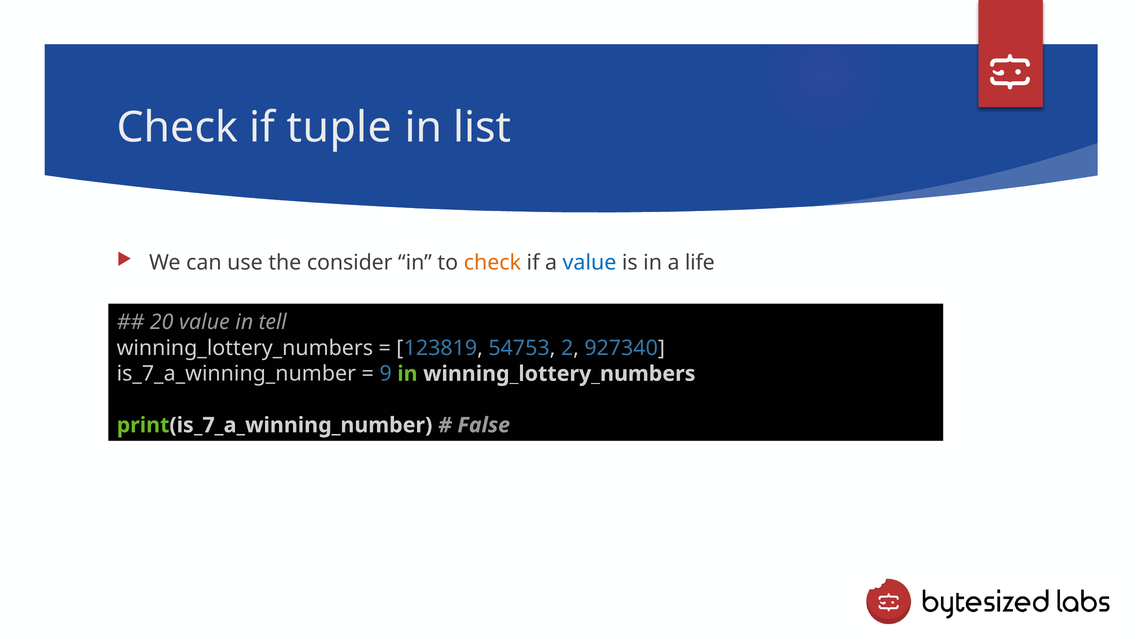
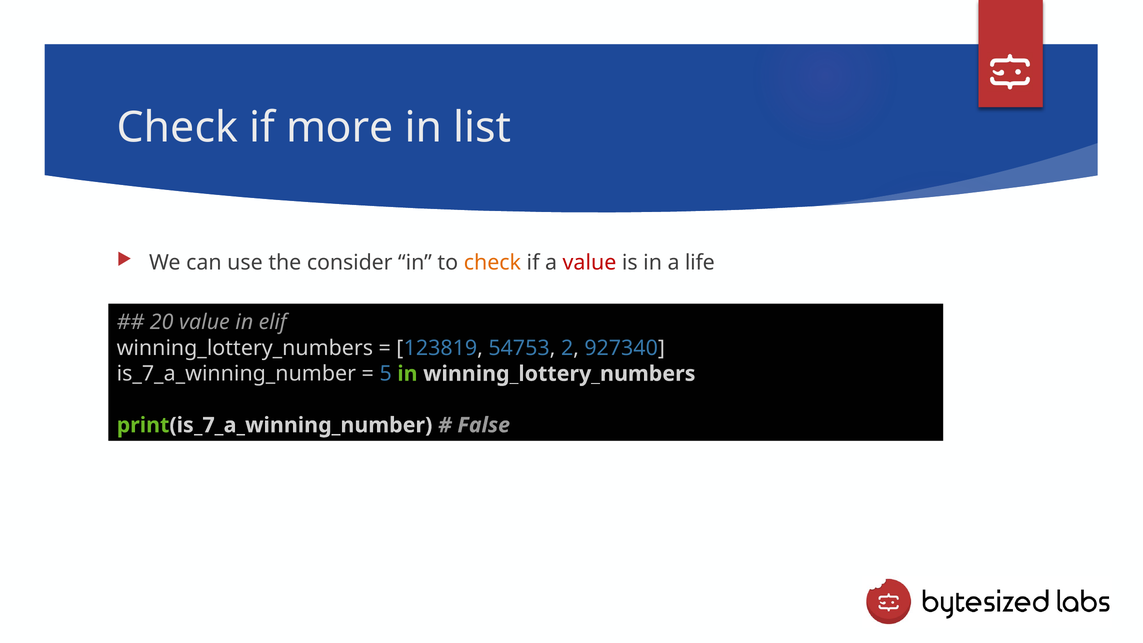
tuple: tuple -> more (340, 127)
value colour: blue -> red (589, 263)
tell: tell -> elif (273, 322)
9: 9 -> 5 (386, 374)
